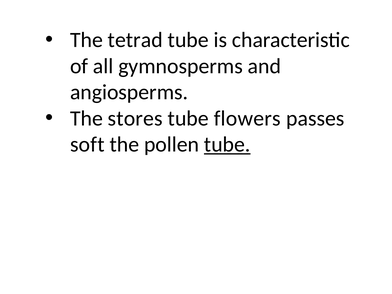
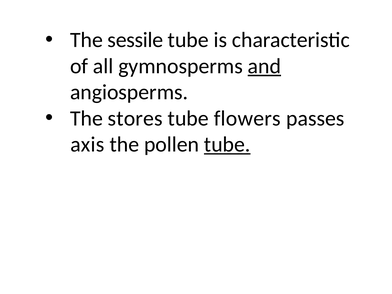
tetrad: tetrad -> sessile (135, 40)
and underline: none -> present (264, 66)
soft: soft -> axis (87, 145)
